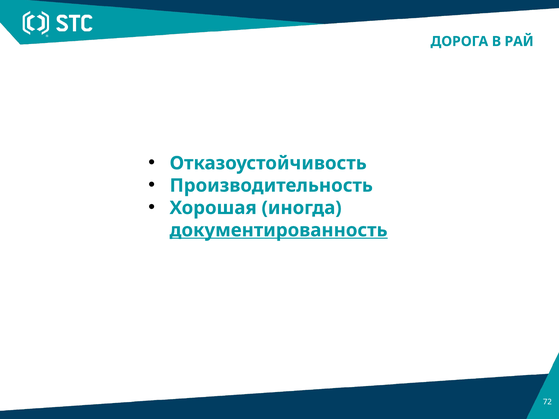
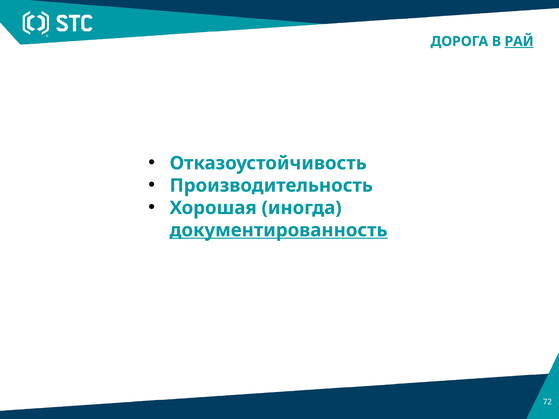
РАЙ underline: none -> present (519, 41)
